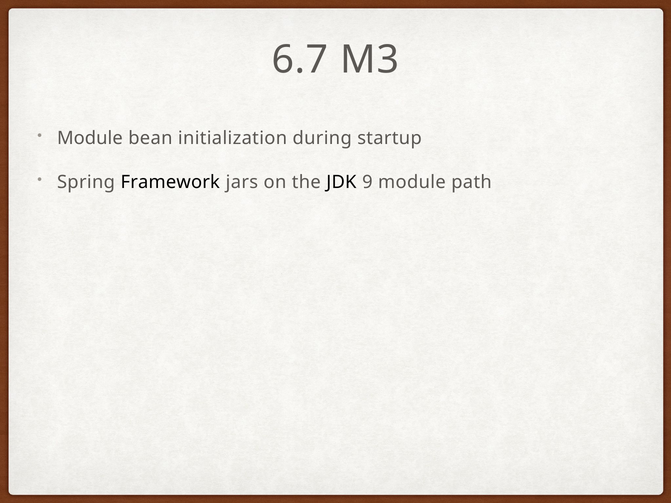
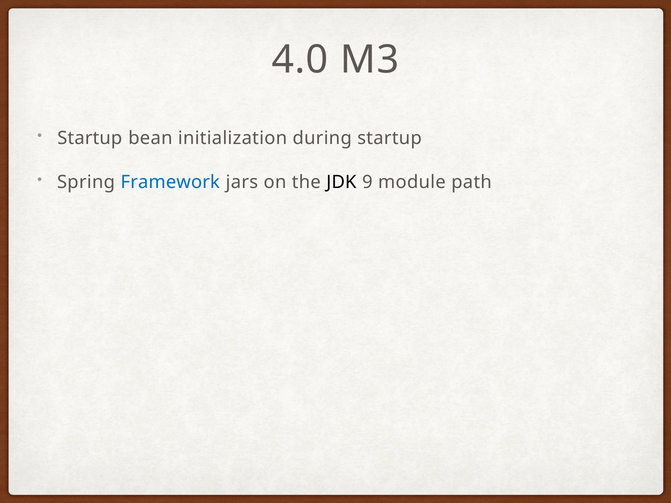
6.7: 6.7 -> 4.0 (300, 60)
Module: Module -> Startup (90, 138)
Framework colour: black -> blue (170, 182)
